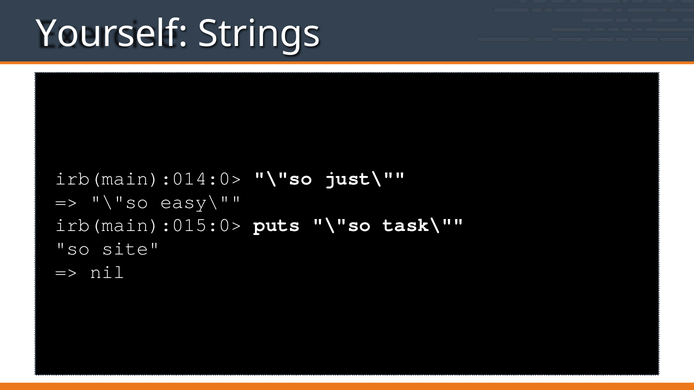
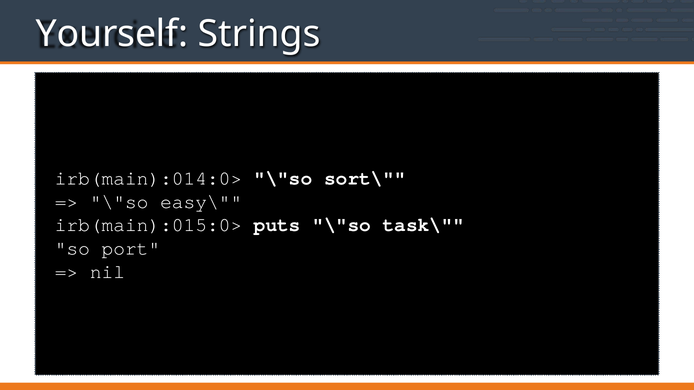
just\: just\ -> sort\ (365, 178)
site: site -> port (131, 249)
